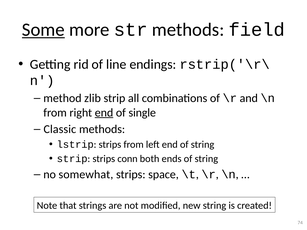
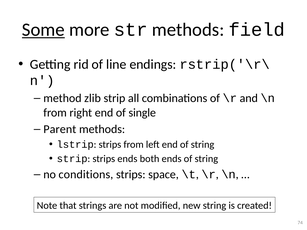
end underline: present -> none (104, 113)
Classic: Classic -> Parent (60, 129)
strips conn: conn -> ends (127, 159)
somewhat: somewhat -> conditions (86, 175)
